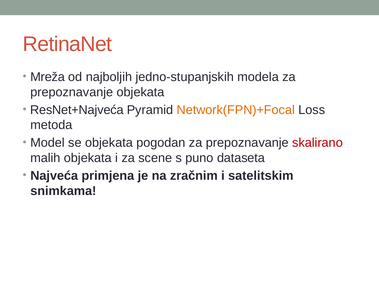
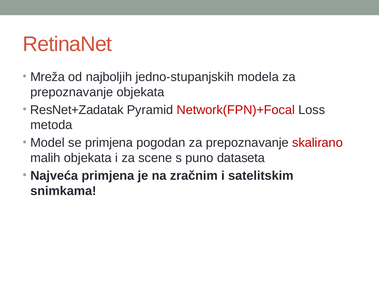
ResNet+Najveća: ResNet+Najveća -> ResNet+Zadatak (77, 110)
Network(FPN)+Focal colour: orange -> red (236, 110)
se objekata: objekata -> primjena (109, 142)
